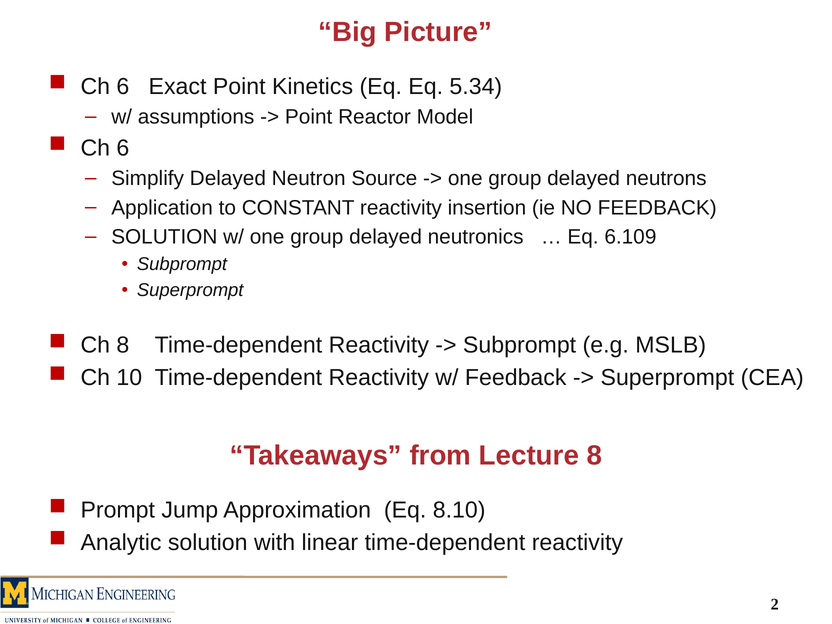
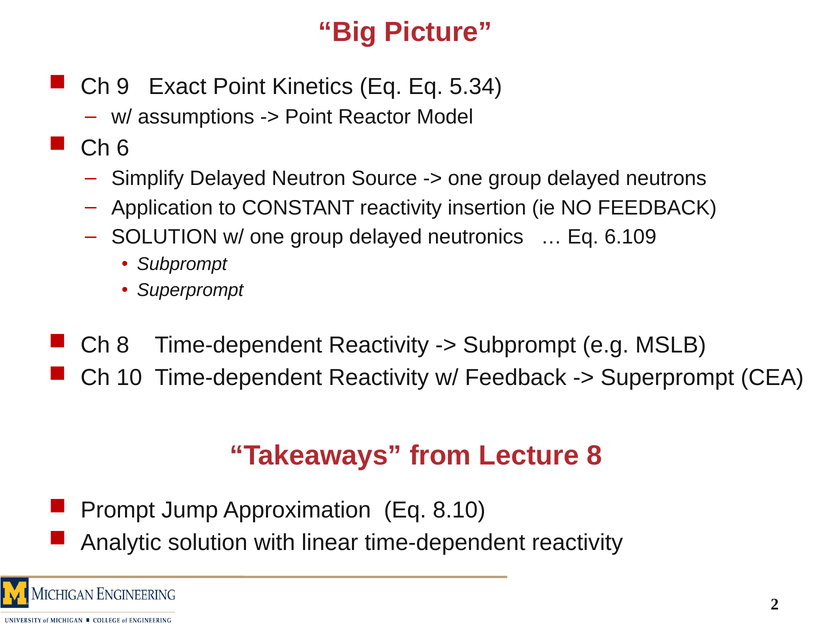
6: 6 -> 9 (123, 86)
